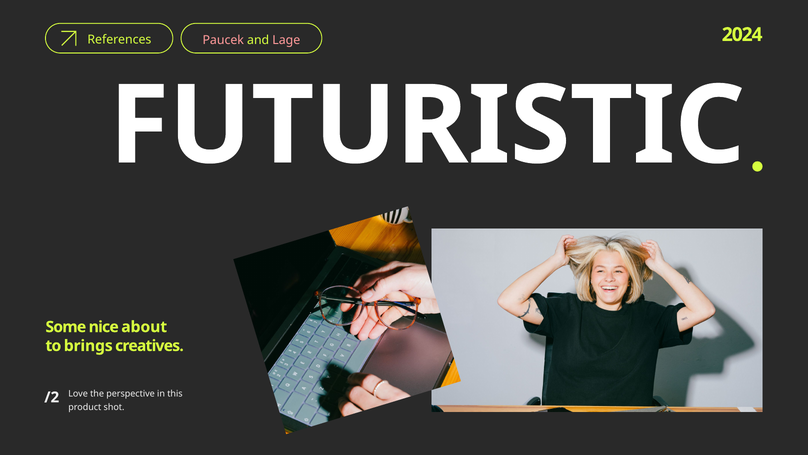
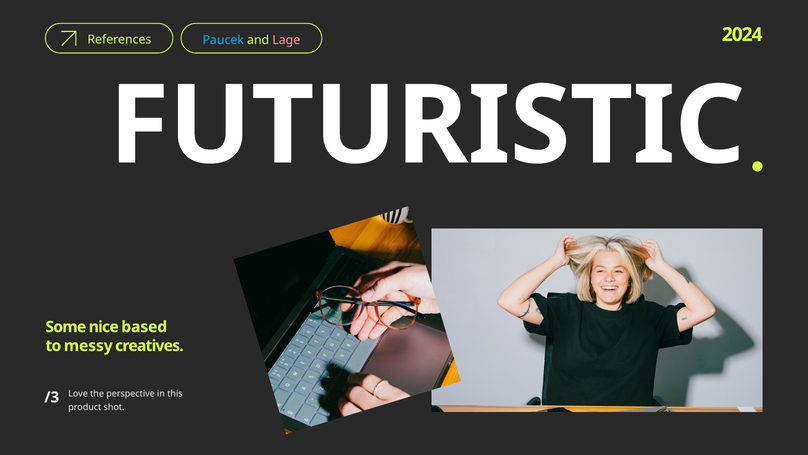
Paucek colour: pink -> light blue (223, 40)
about: about -> based (144, 327)
brings: brings -> messy (88, 345)
/2: /2 -> /3 (52, 397)
